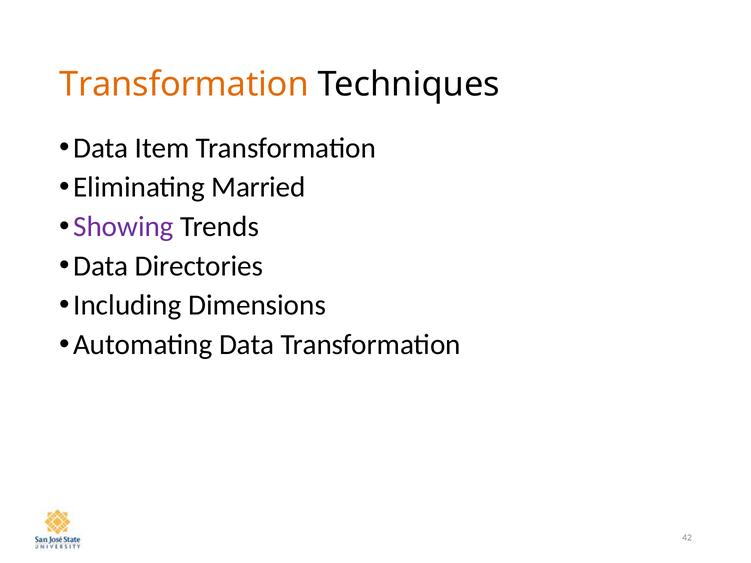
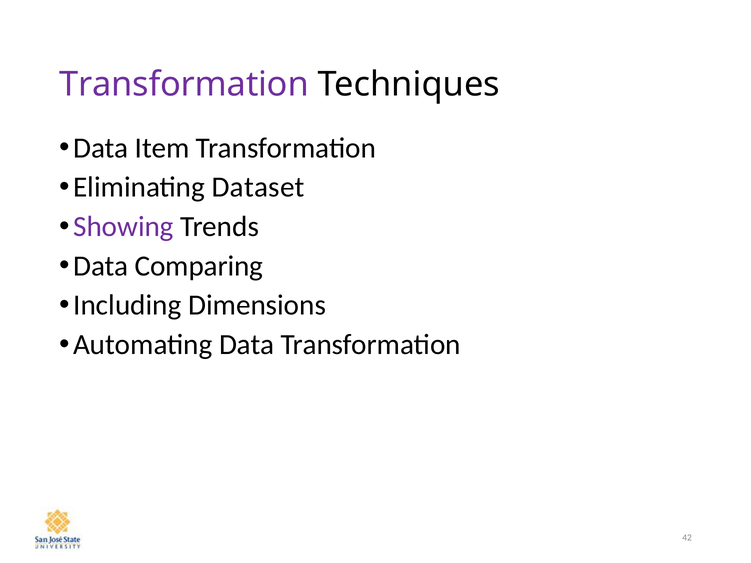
Transformation colour: orange -> purple (184, 84)
Married: Married -> Dataset (258, 187)
Directories: Directories -> Comparing (199, 266)
